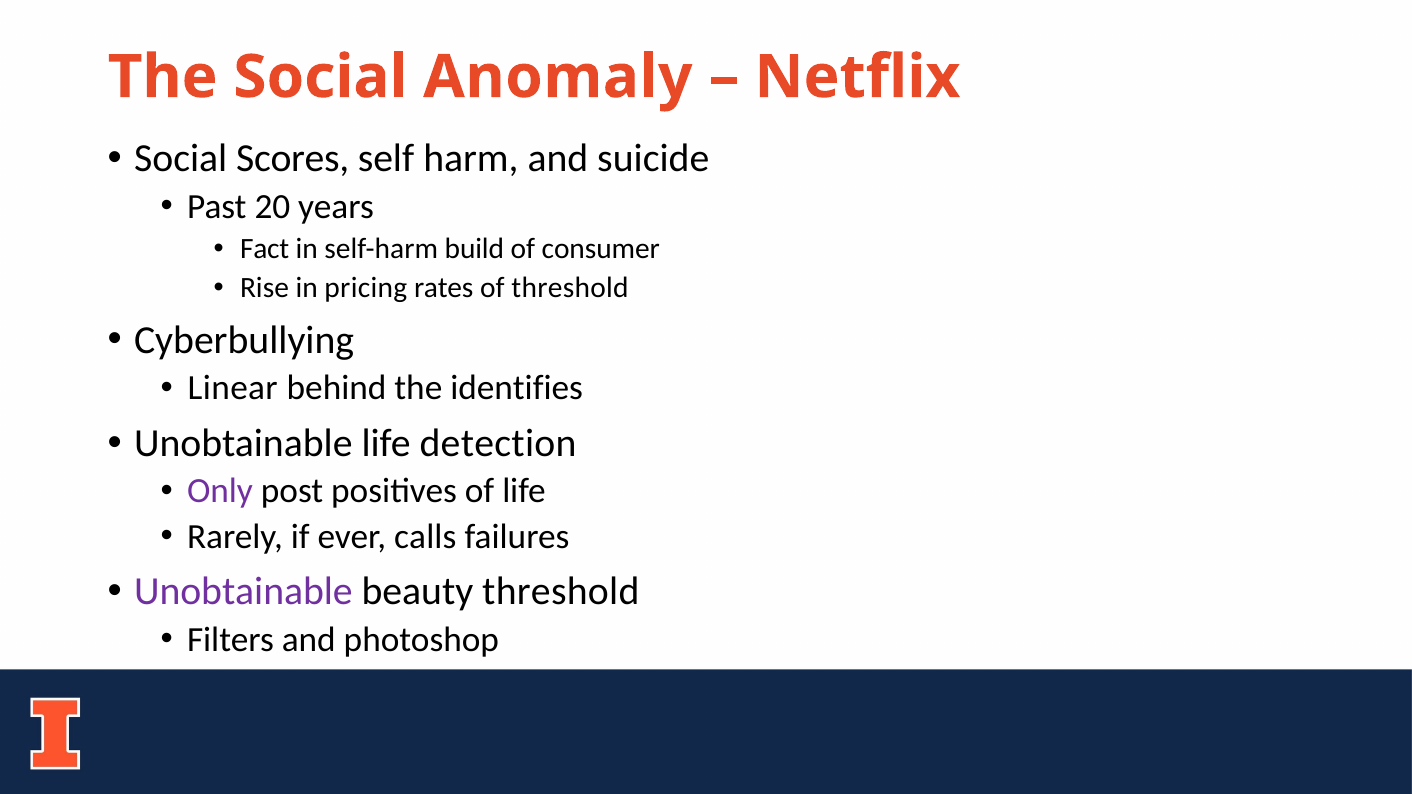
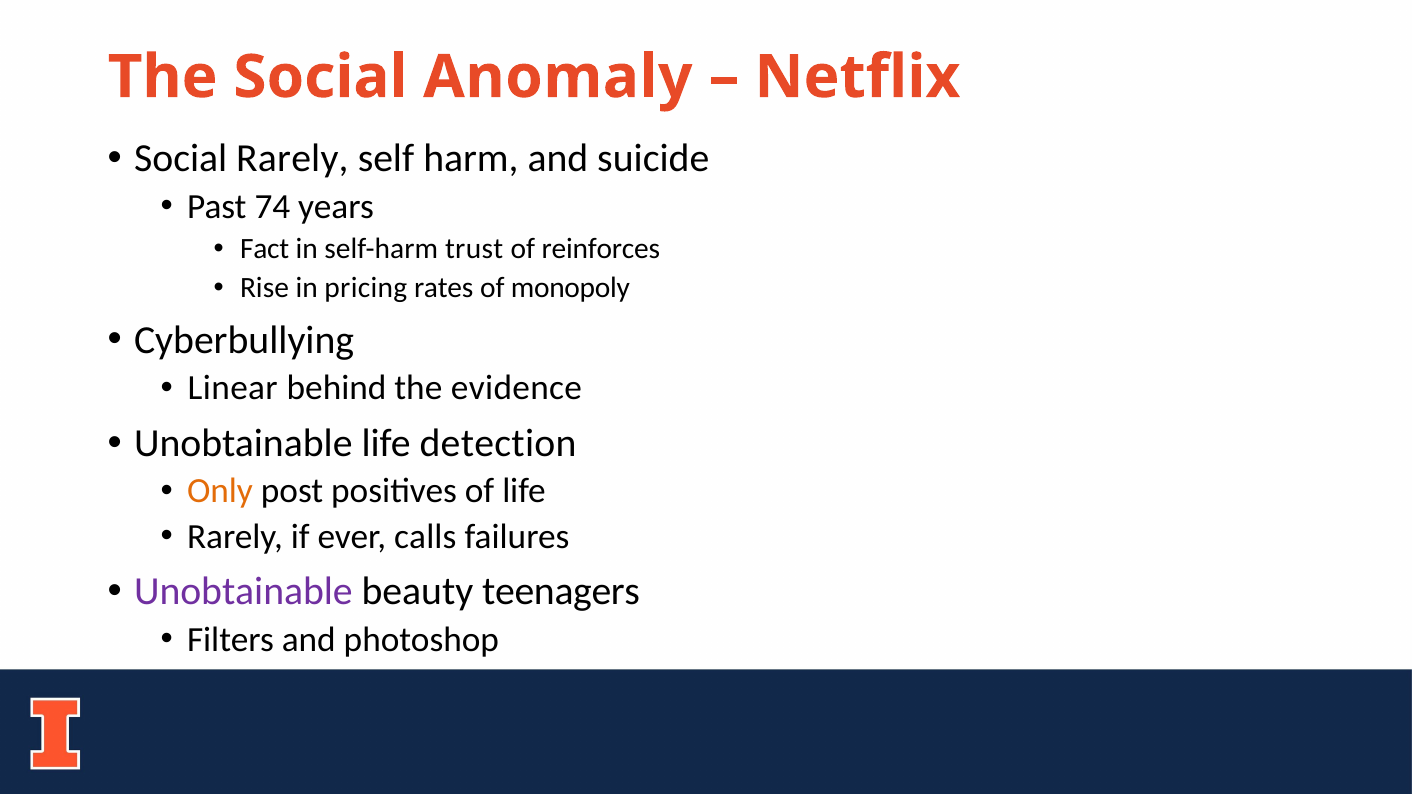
Social Scores: Scores -> Rarely (292, 159)
20: 20 -> 74 (272, 207)
build: build -> trust (474, 249)
consumer: consumer -> reinforces (601, 249)
of threshold: threshold -> monopoly (570, 288)
identifies: identifies -> evidence (516, 388)
Only colour: purple -> orange (220, 491)
beauty threshold: threshold -> teenagers (561, 592)
